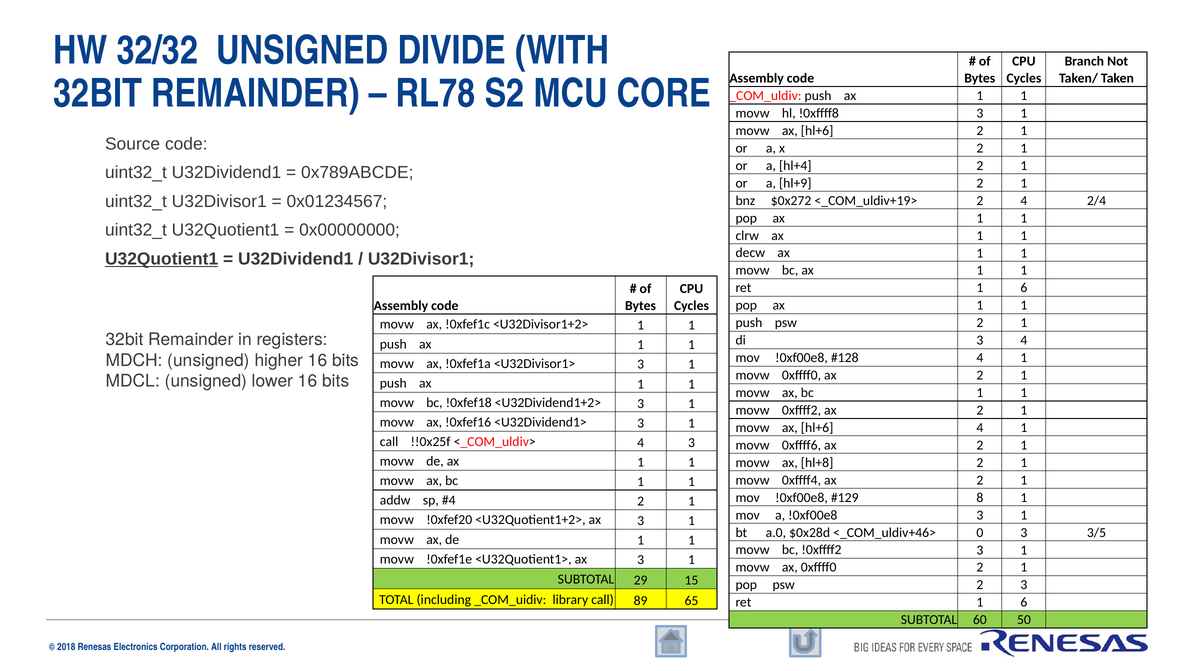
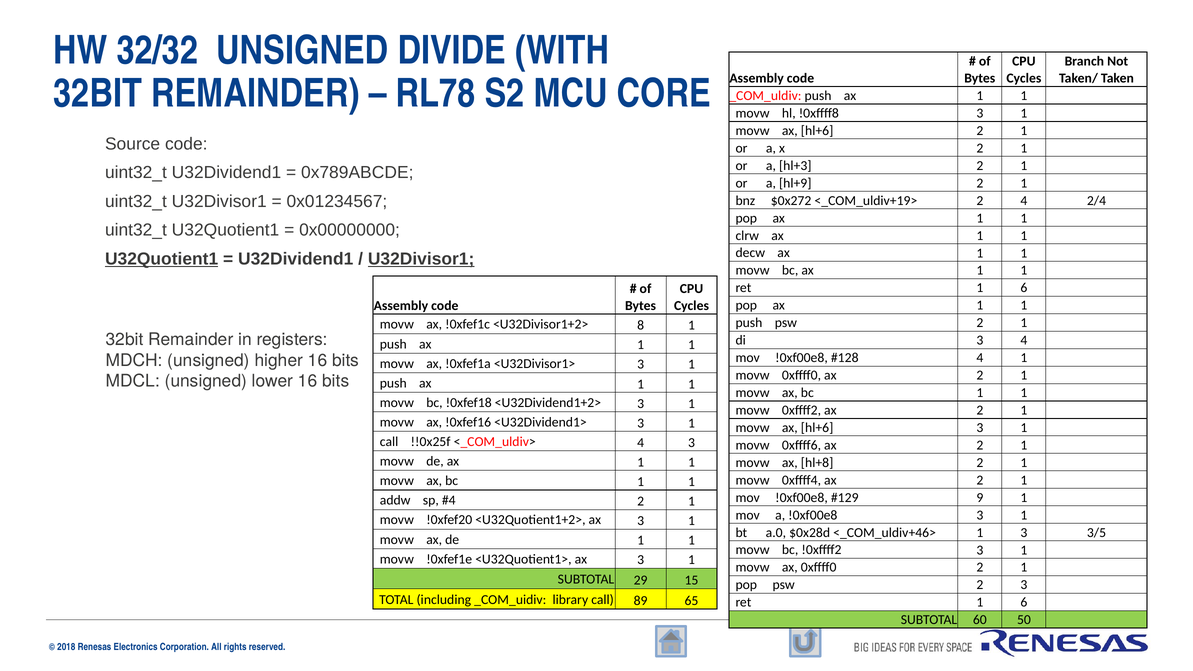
hl+4: hl+4 -> hl+3 (795, 166)
U32Divisor1 underline: none -> present (421, 259)
<U32Divisor1+2> 1: 1 -> 8 (641, 325)
hl+6 4: 4 -> 3 (980, 428)
8: 8 -> 9 (980, 498)
0: 0 -> 1 (980, 533)
